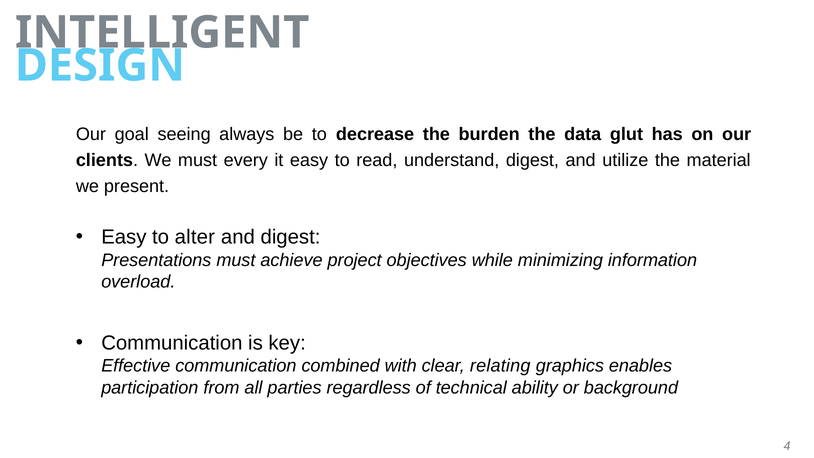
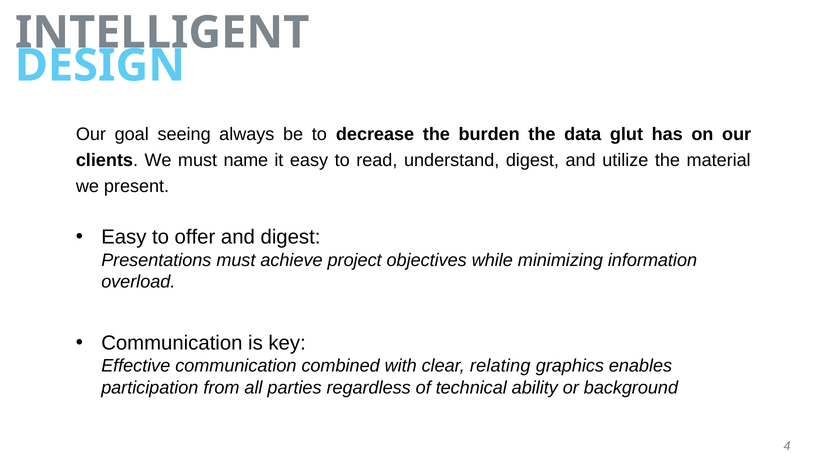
every: every -> name (246, 160)
alter: alter -> offer (195, 237)
